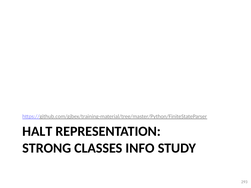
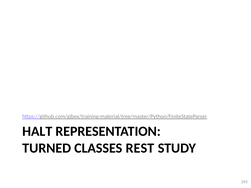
STRONG: STRONG -> TURNED (47, 148)
INFO: INFO -> REST (140, 148)
